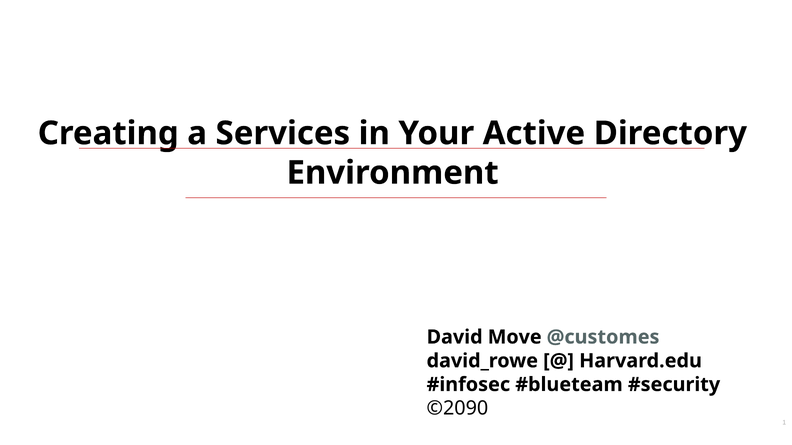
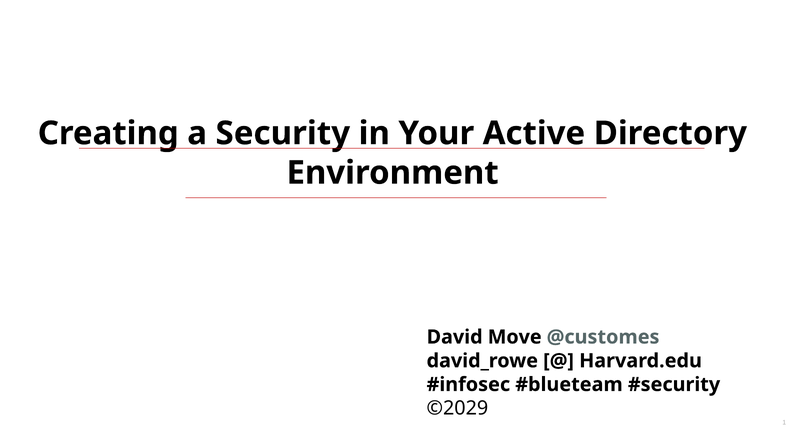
Services: Services -> Security (283, 133)
©2090: ©2090 -> ©2029 (457, 409)
